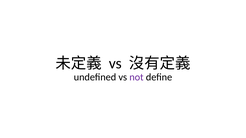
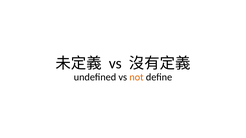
not colour: purple -> orange (136, 77)
